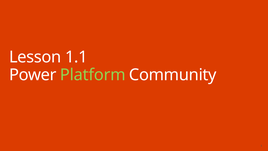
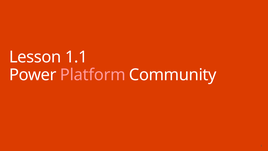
Platform colour: light green -> pink (93, 75)
